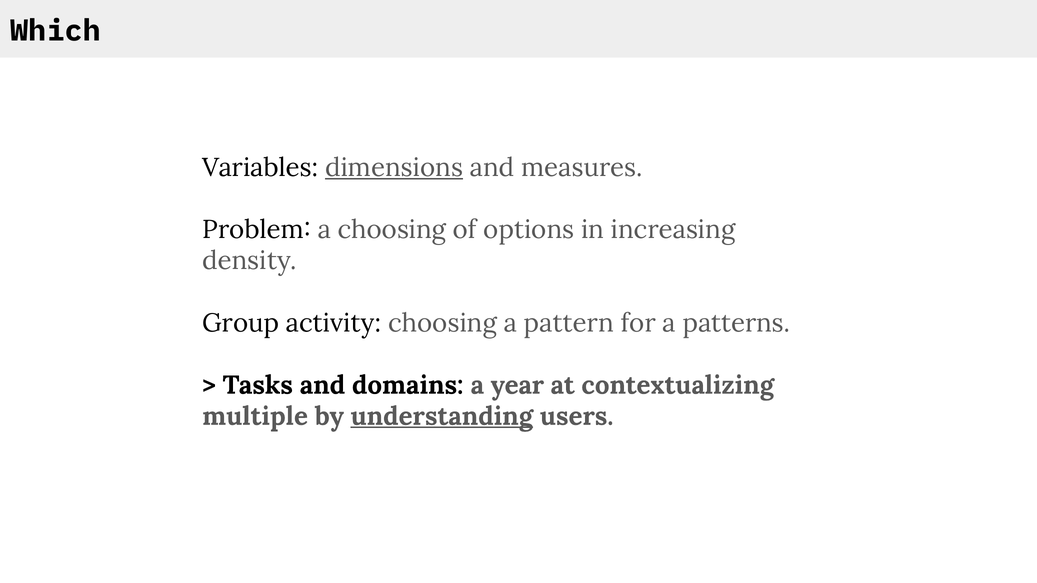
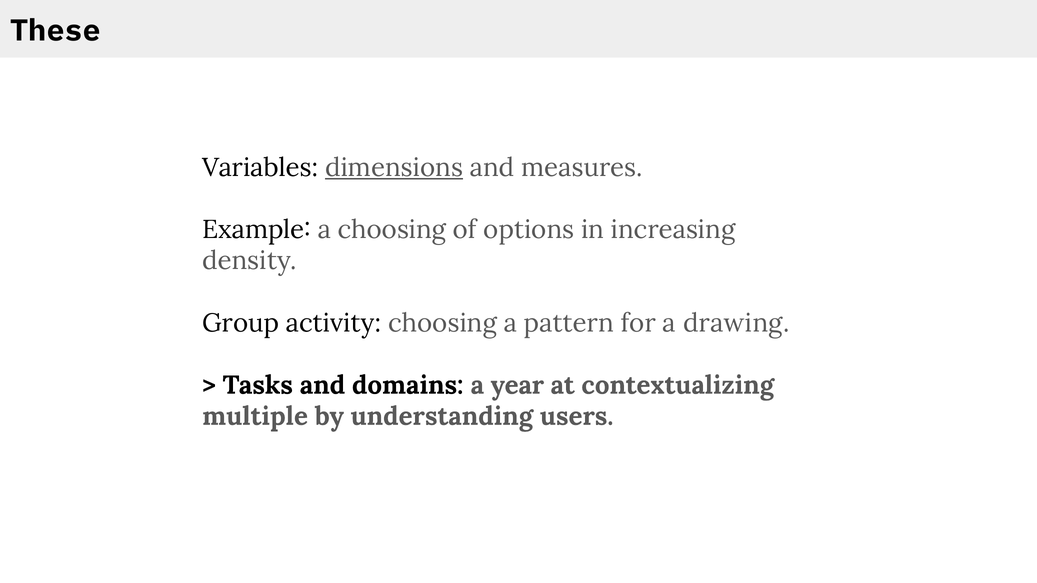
Which: Which -> These (56, 31)
Problem: Problem -> Example (257, 230)
patterns: patterns -> drawing (736, 323)
understanding underline: present -> none (442, 416)
